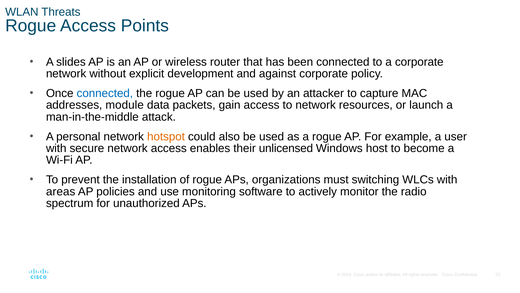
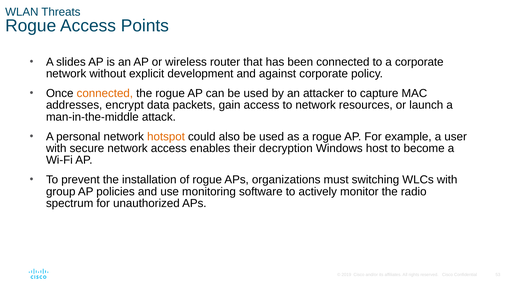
connected colour: blue -> orange (105, 93)
module: module -> encrypt (125, 105)
unlicensed: unlicensed -> decryption (286, 148)
areas: areas -> group (61, 191)
